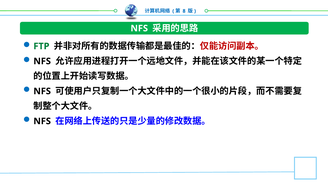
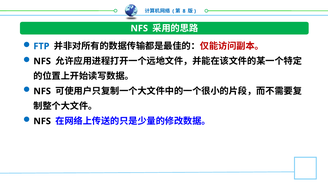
FTP colour: green -> blue (41, 46)
